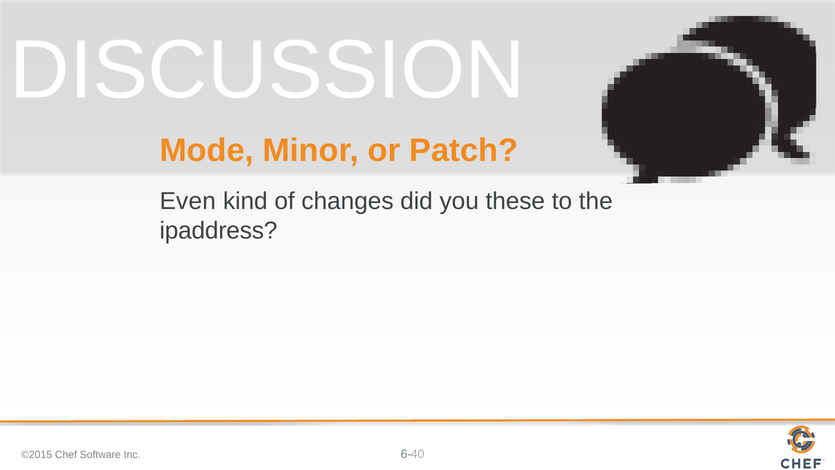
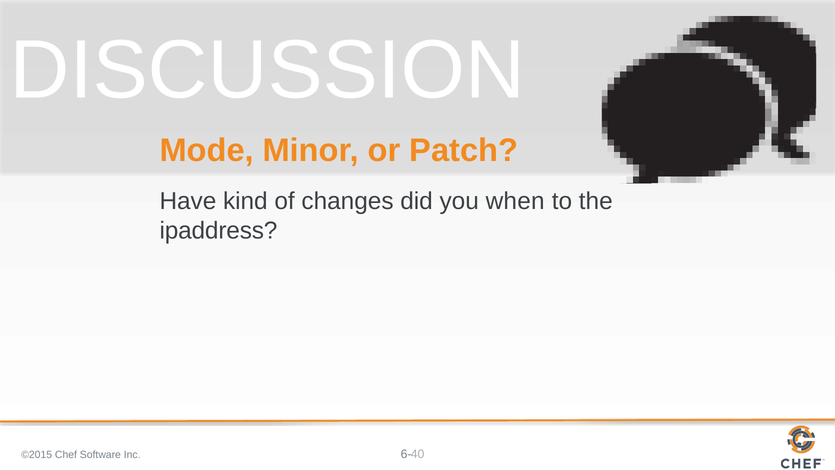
Even: Even -> Have (188, 201)
these: these -> when (515, 201)
